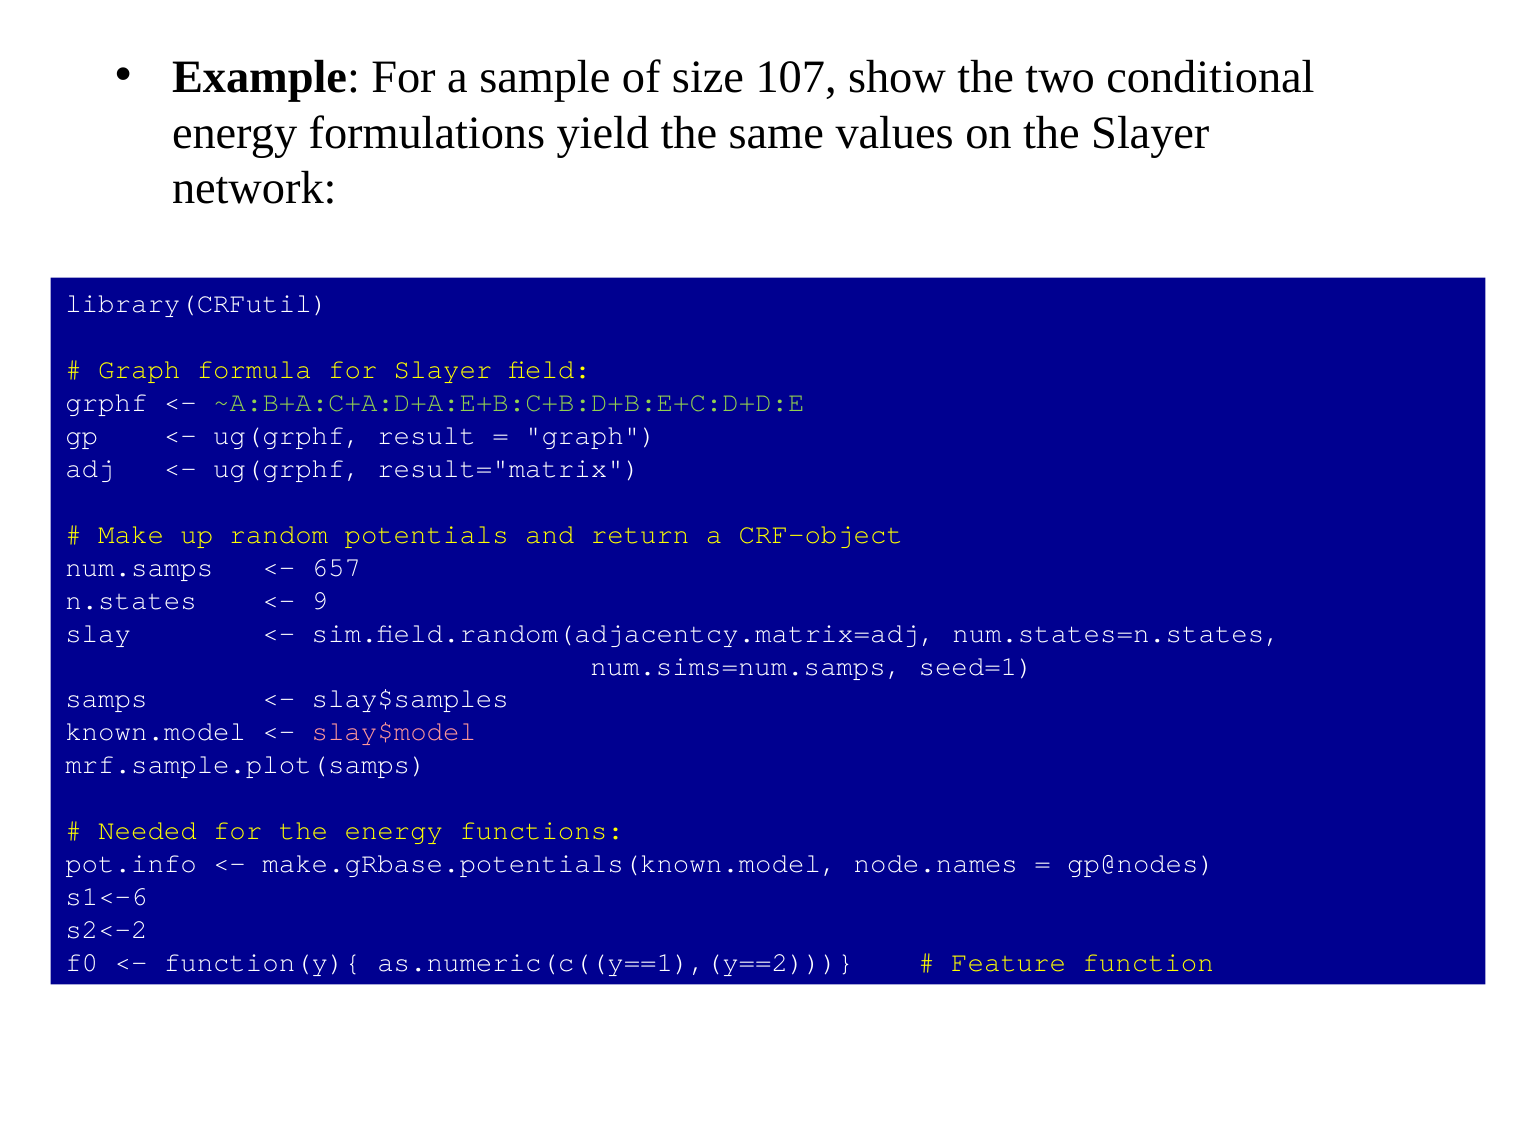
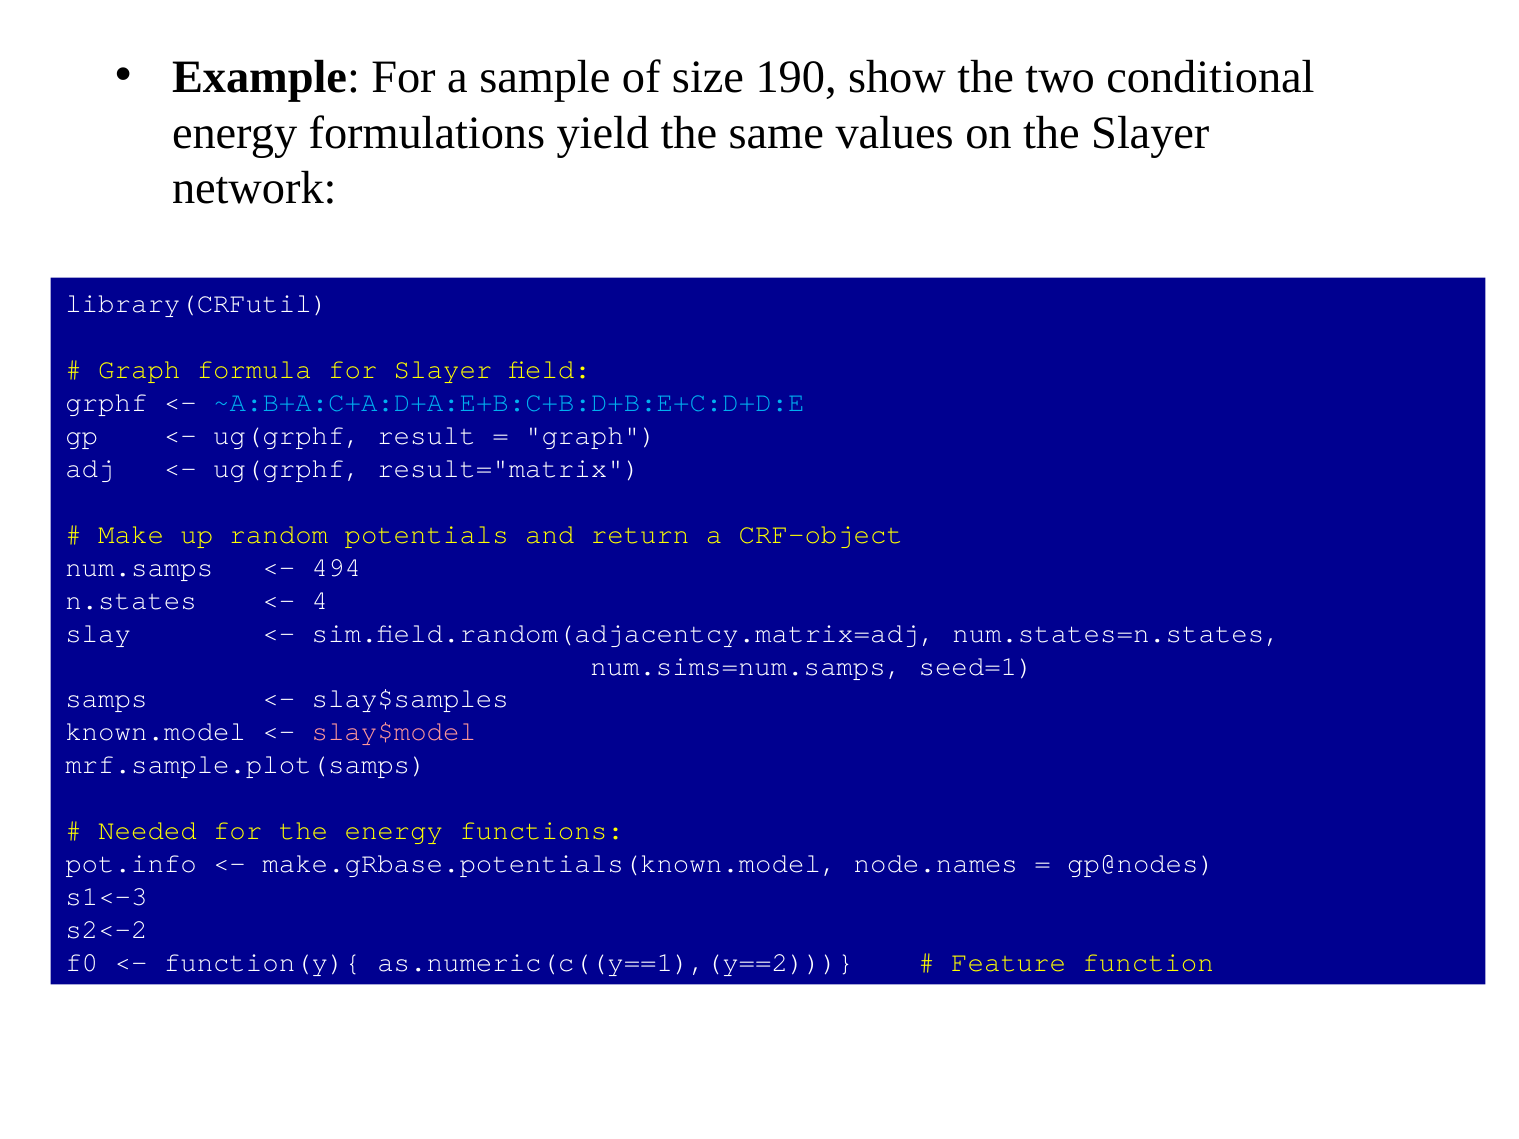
107: 107 -> 190 (796, 77)
~A:B+A:C+A:D+A:E+B:C+B:D+B:E+C:D+D:E colour: light green -> light blue (509, 403)
657: 657 -> 494 (336, 567)
9: 9 -> 4 (320, 600)
s1<-6: s1<-6 -> s1<-3 (107, 897)
